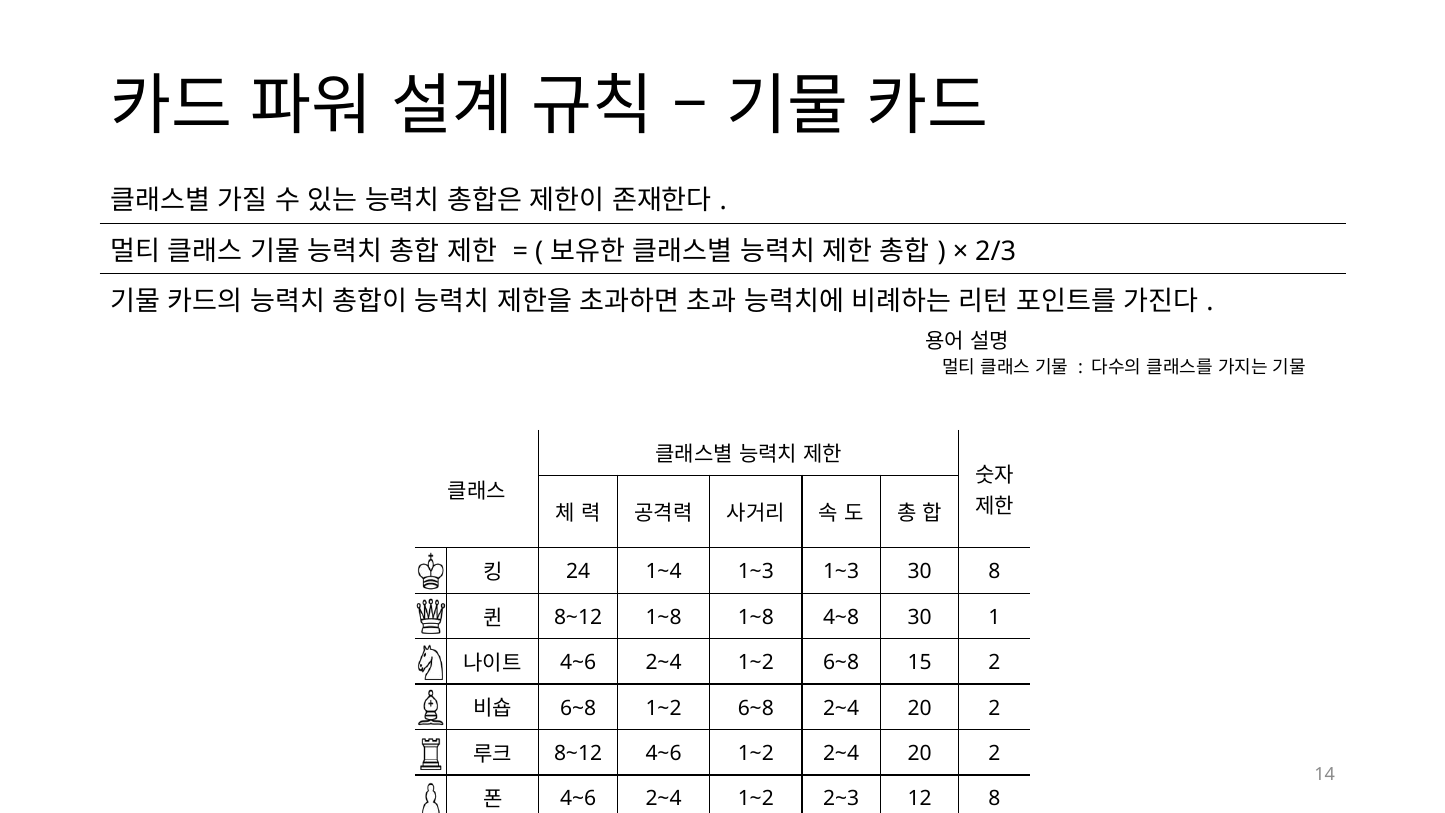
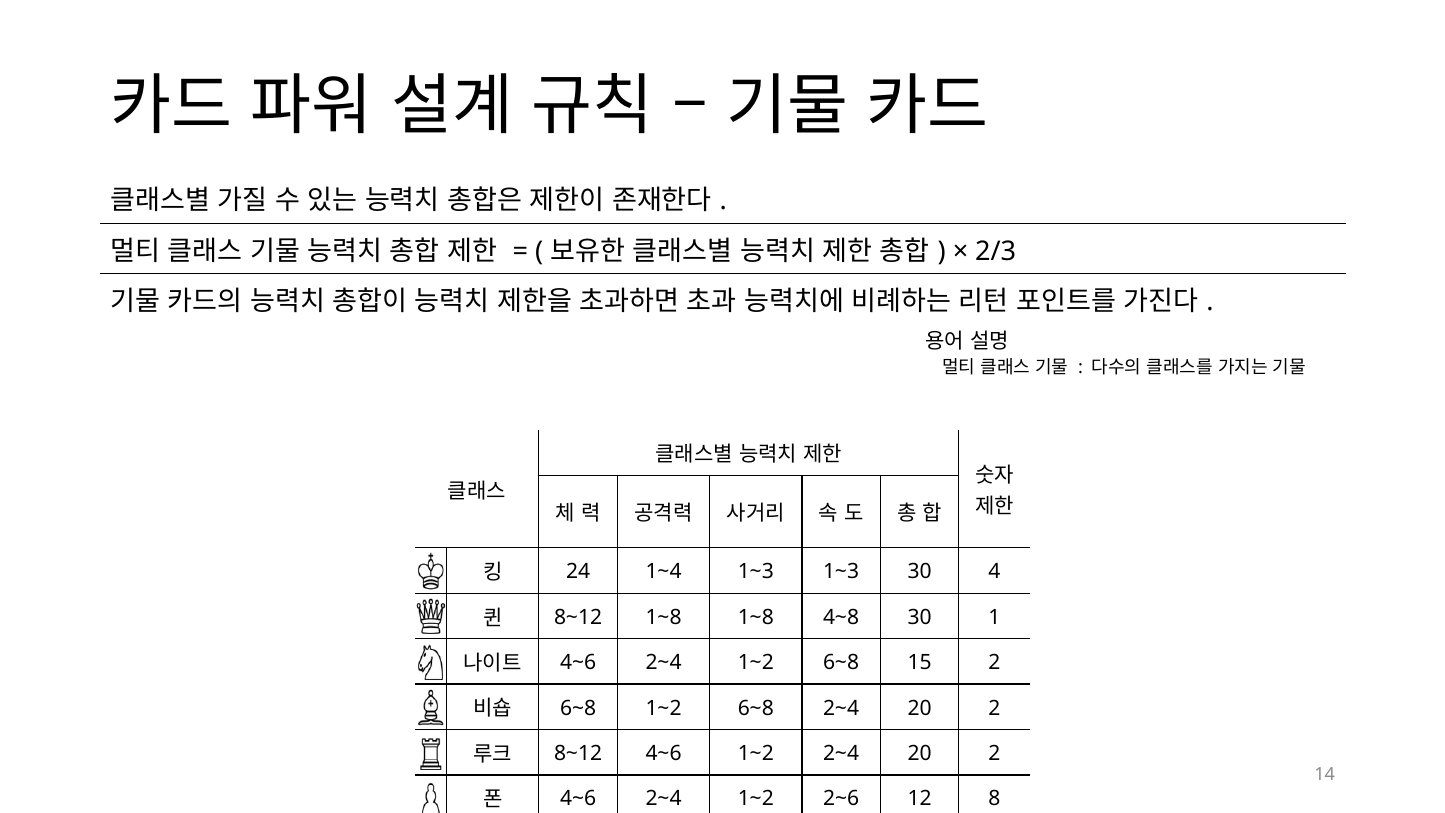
30 8: 8 -> 4 (994, 572)
2~3: 2~3 -> 2~6 (841, 799)
